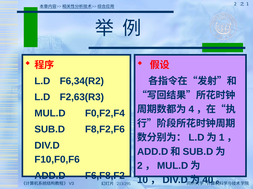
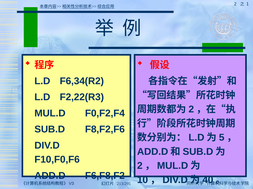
F2,63(R3: F2,63(R3 -> F2,22(R3 (82, 98)
4: 4 -> 2 (191, 110)
1: 1 -> 5 (222, 138)
